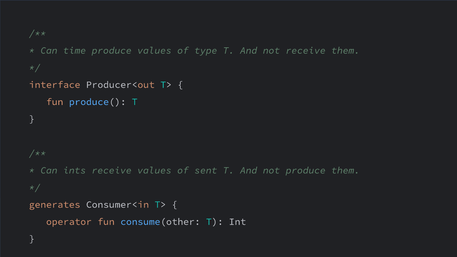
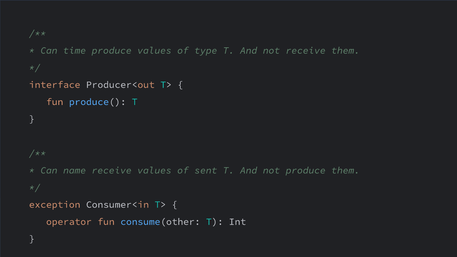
ints: ints -> name (75, 170)
generates: generates -> exception (55, 205)
